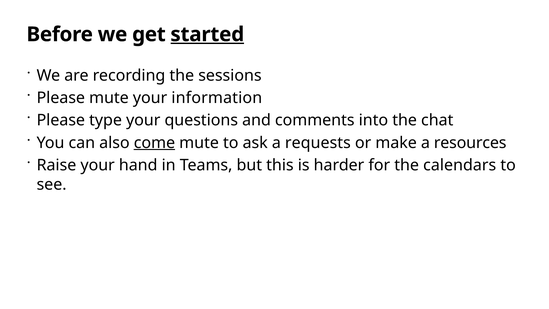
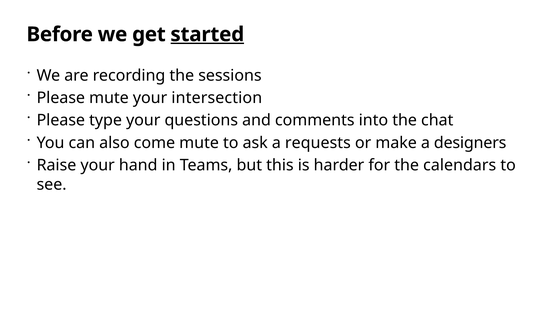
information: information -> intersection (217, 98)
come underline: present -> none (154, 143)
resources: resources -> designers (470, 143)
